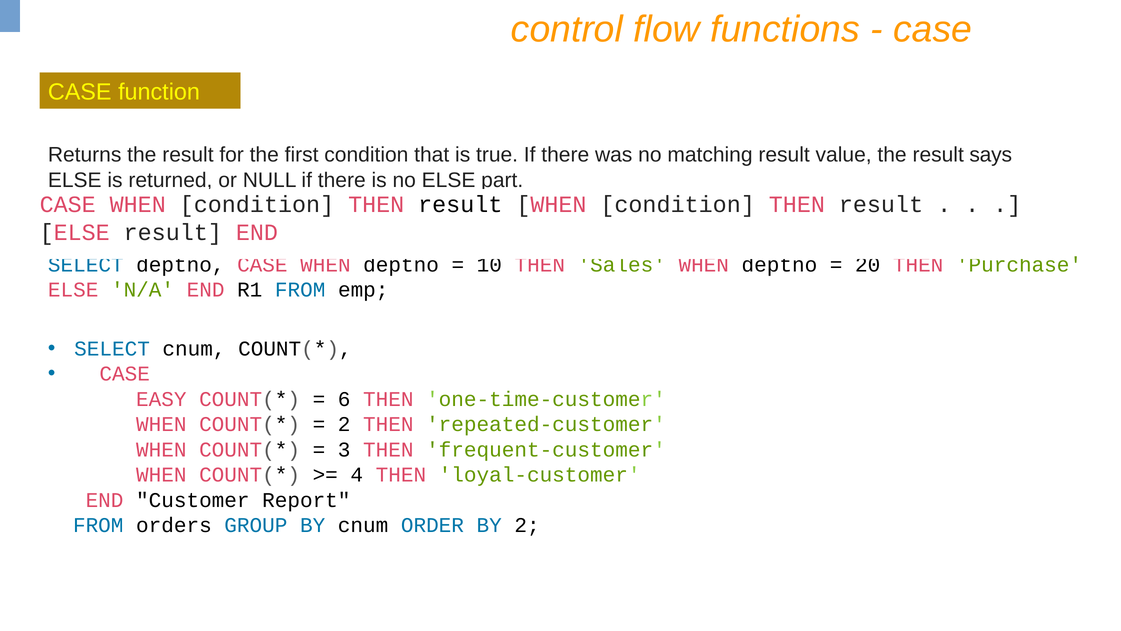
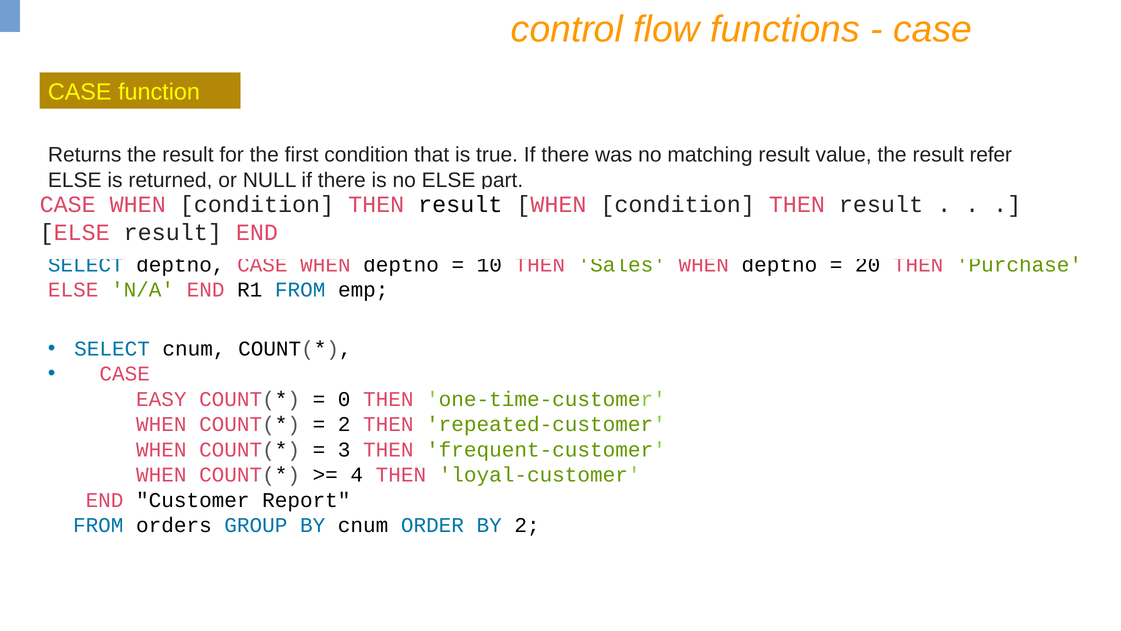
says: says -> refer (991, 155)
6: 6 -> 0 (344, 399)
